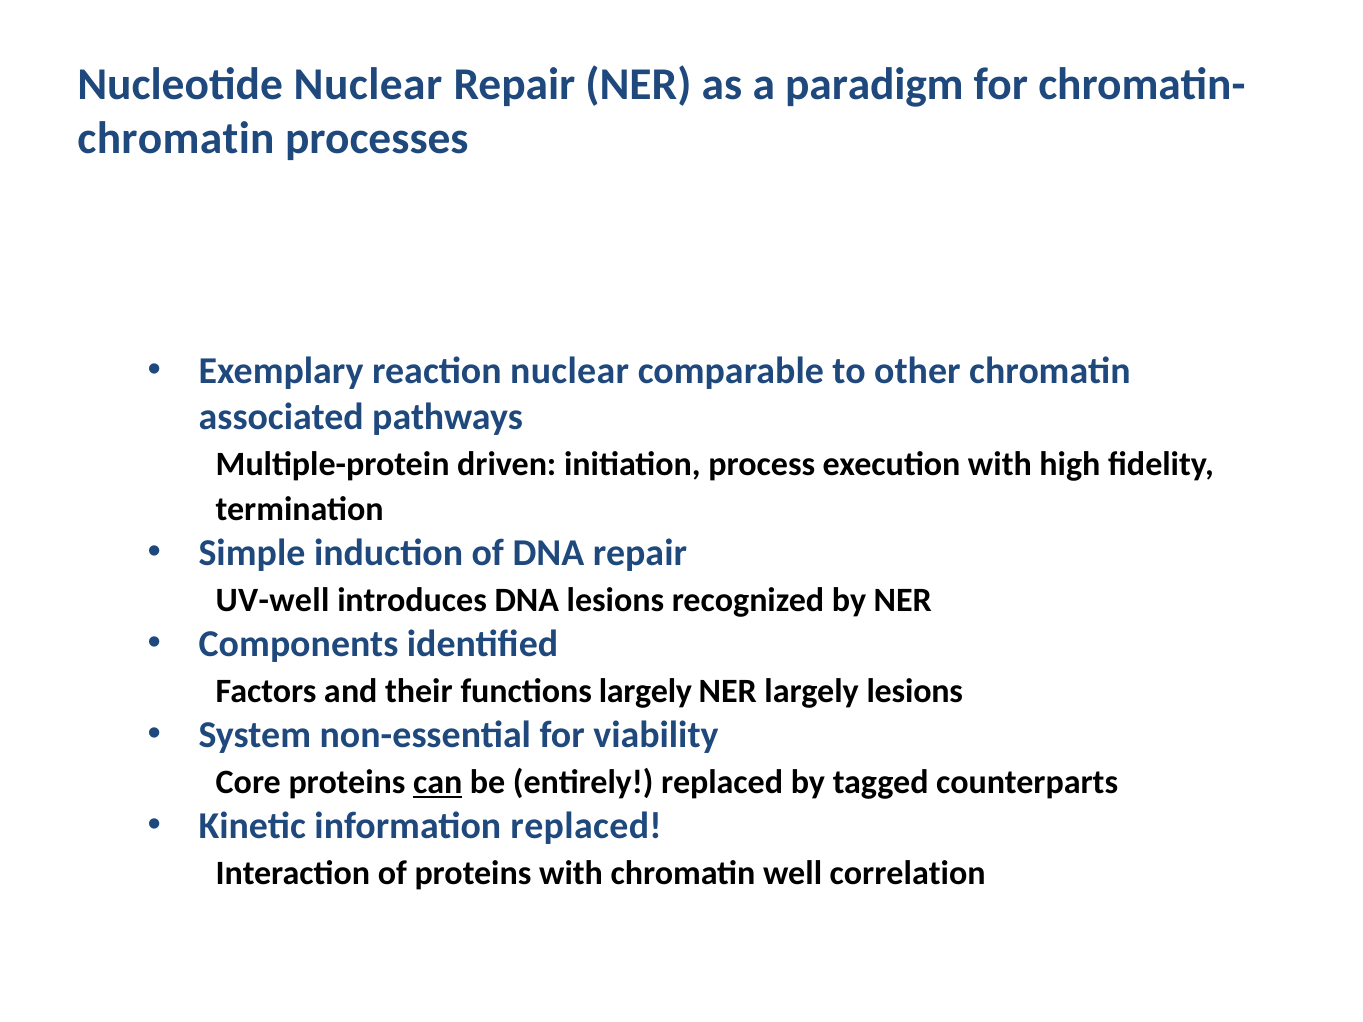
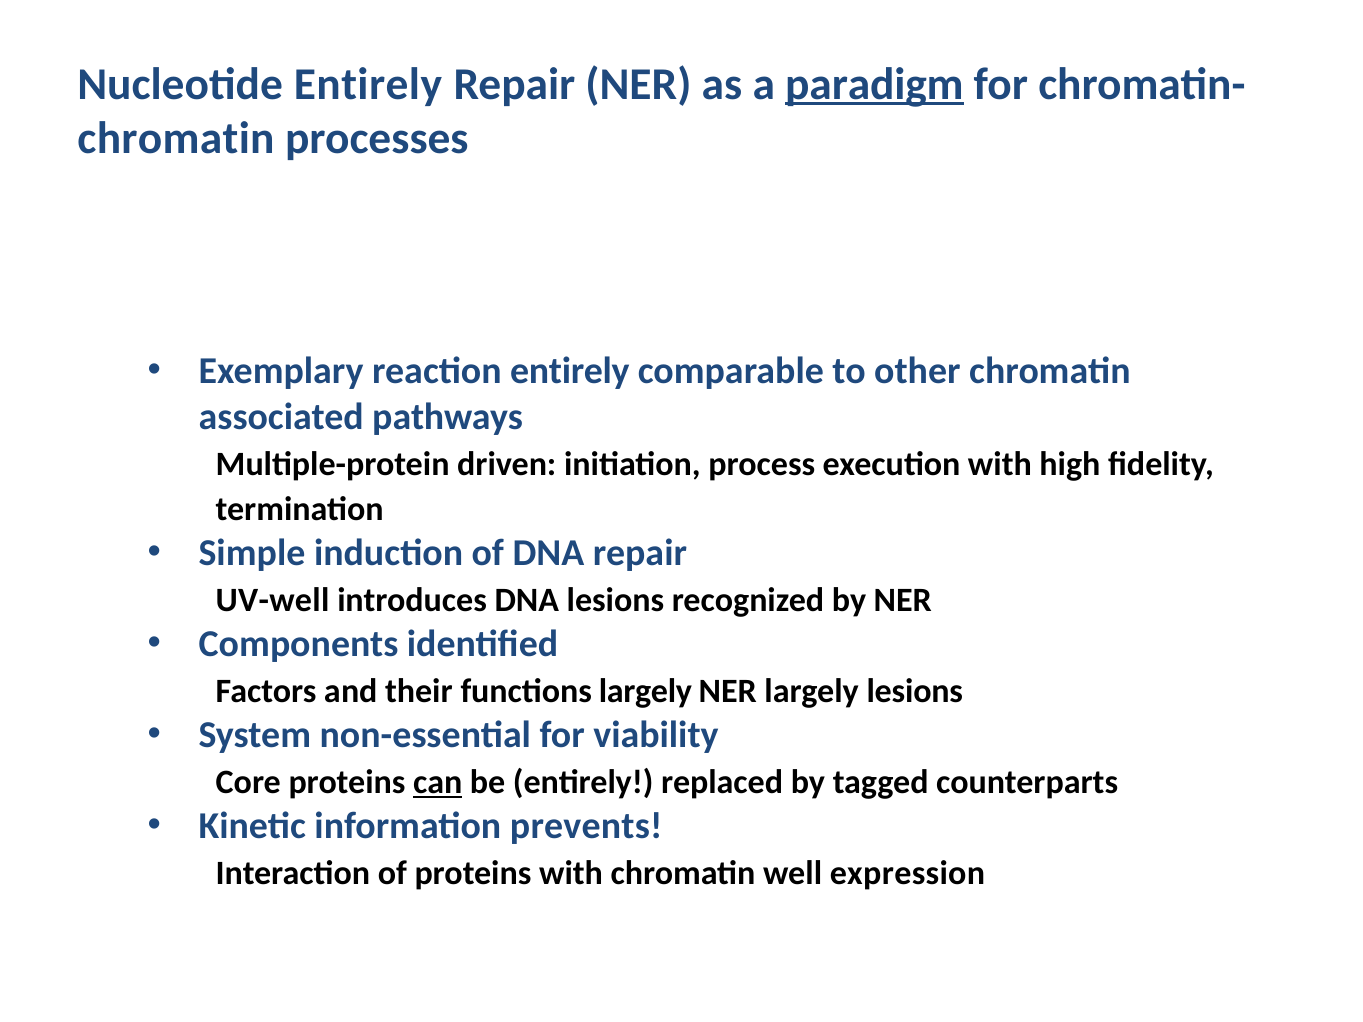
Nucleotide Nuclear: Nuclear -> Entirely (368, 84)
paradigm underline: none -> present (874, 84)
reaction nuclear: nuclear -> entirely (570, 371)
information replaced: replaced -> prevents (586, 826)
correlation: correlation -> expression (907, 873)
